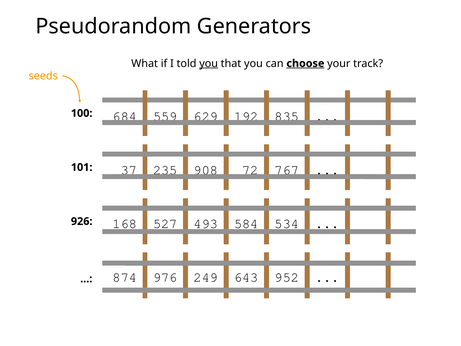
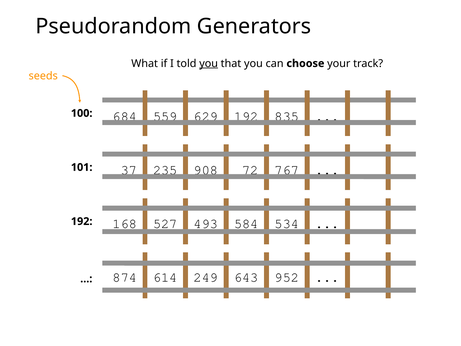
choose underline: present -> none (305, 63)
926: 926 -> 192 (82, 221)
976: 976 -> 614 (165, 277)
